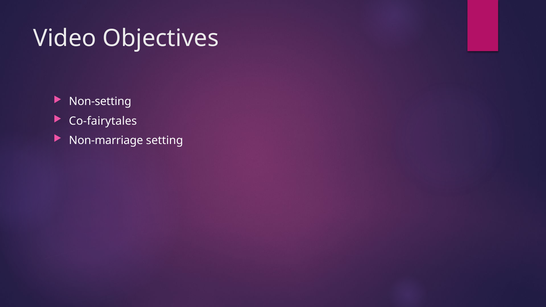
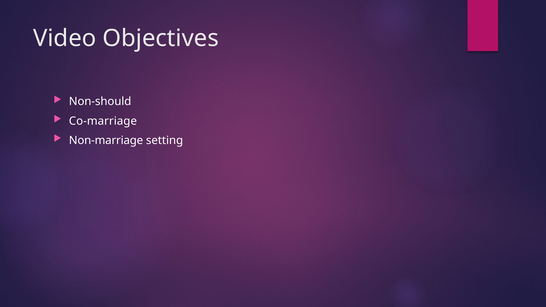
Non-setting: Non-setting -> Non-should (100, 102)
Co-fairytales: Co-fairytales -> Co-marriage (103, 121)
